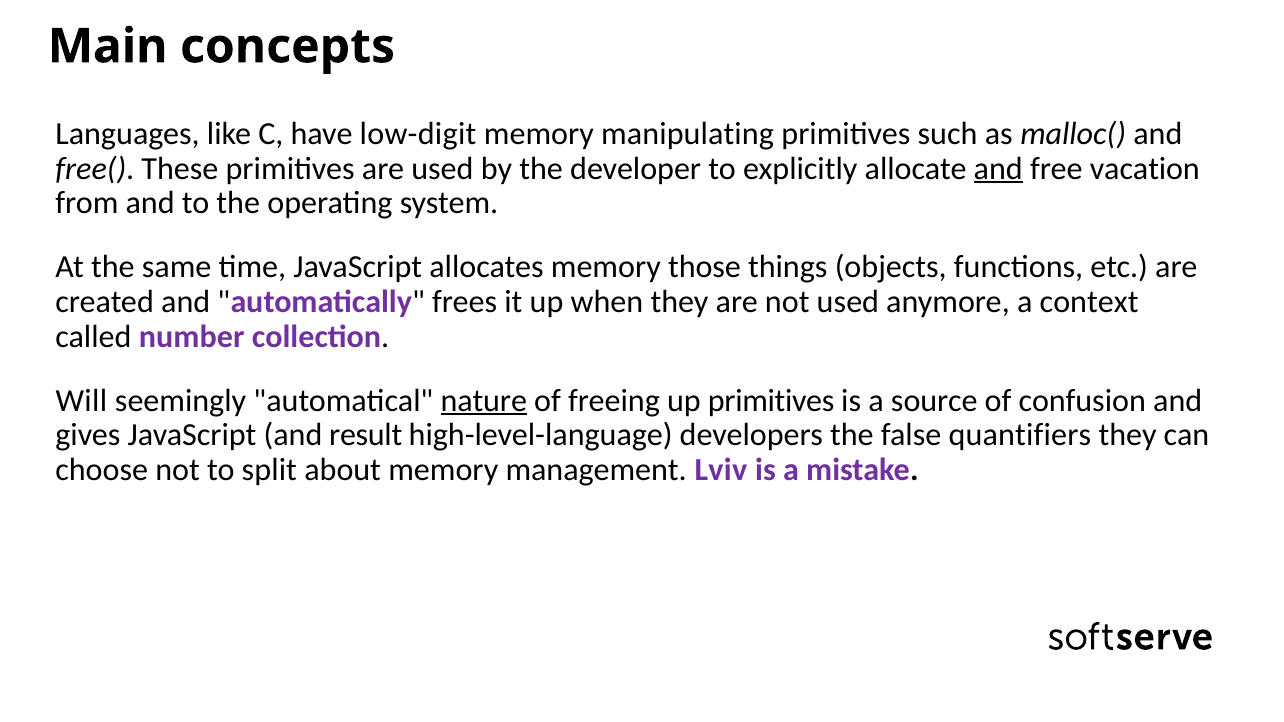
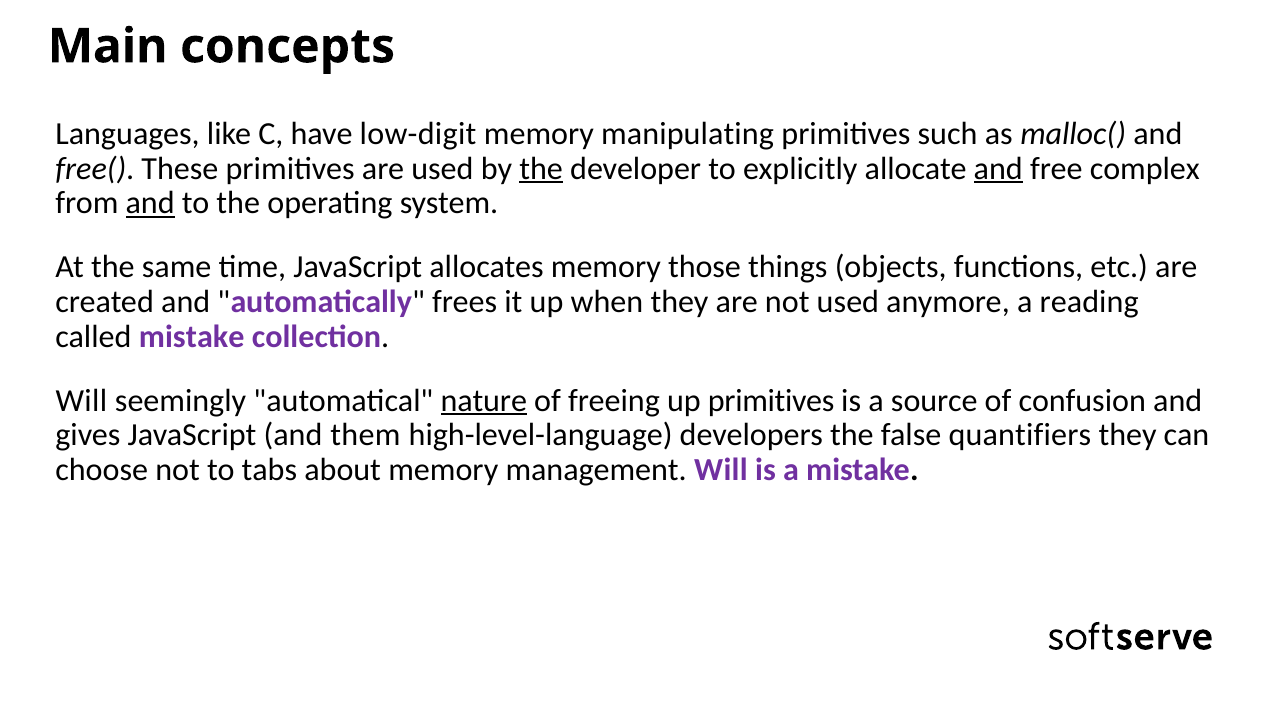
the underline: none -> present (541, 169)
vacation: vacation -> complex (1145, 169)
and underline: none -> present (150, 203)
context: context -> reading (1089, 302)
called number: number -> mistake (192, 337)
result: result -> them (365, 435)
split: split -> tabs (269, 470)
management Lviv: Lviv -> Will (721, 470)
